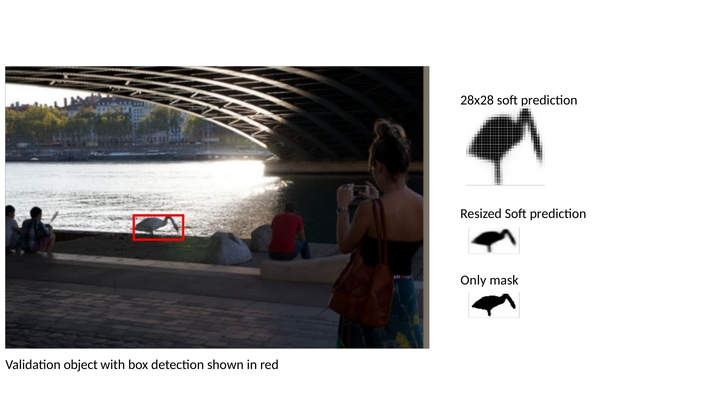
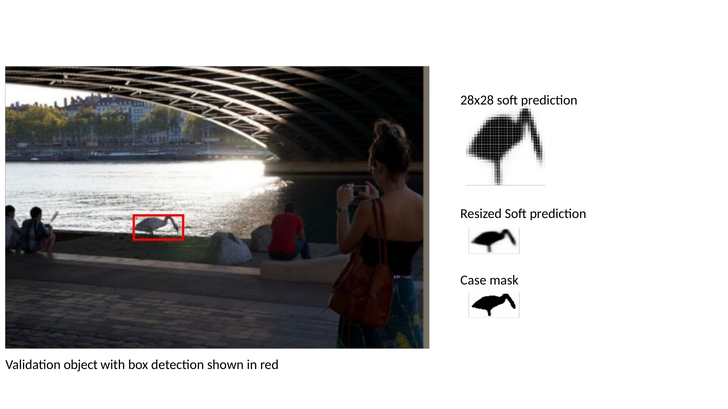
Only: Only -> Case (473, 281)
